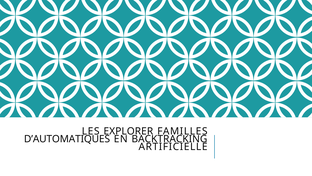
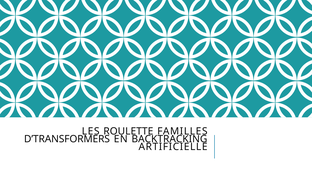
EXPLORER: EXPLORER -> ROULETTE (128, 131)
D’AUTOMATIQUES: D’AUTOMATIQUES -> D’TRANSFORMERS (67, 139)
